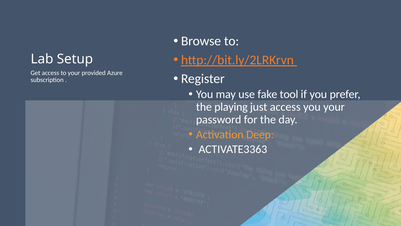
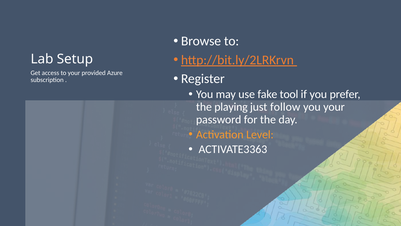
just access: access -> follow (285, 107)
Deep: Deep -> Level (260, 134)
